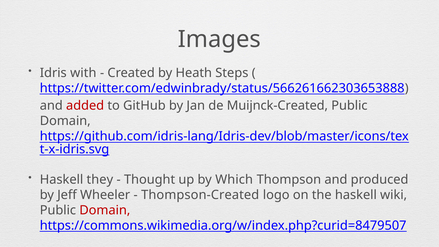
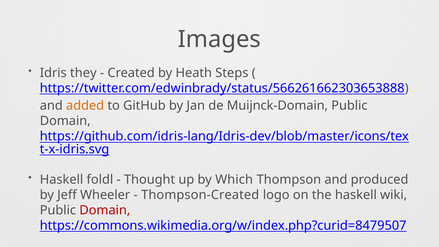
with: with -> they (83, 73)
added colour: red -> orange (85, 106)
Muijnck-Created: Muijnck-Created -> Muijnck-Domain (277, 106)
they: they -> foldl (100, 179)
